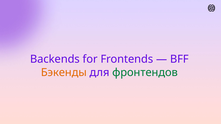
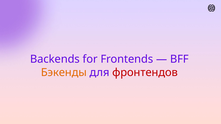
фронтендов colour: green -> red (145, 73)
